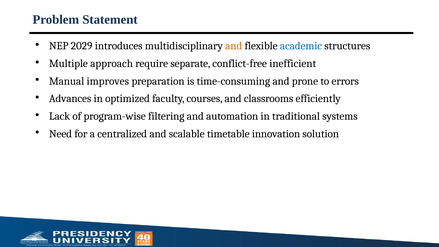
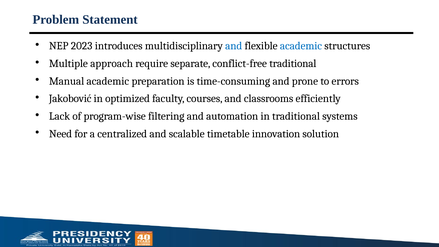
2029: 2029 -> 2023 (82, 46)
and colour: orange -> blue (234, 46)
conflict-free inefficient: inefficient -> traditional (293, 64)
Manual improves: improves -> academic (108, 81)
Advances: Advances -> Jakobović (70, 99)
